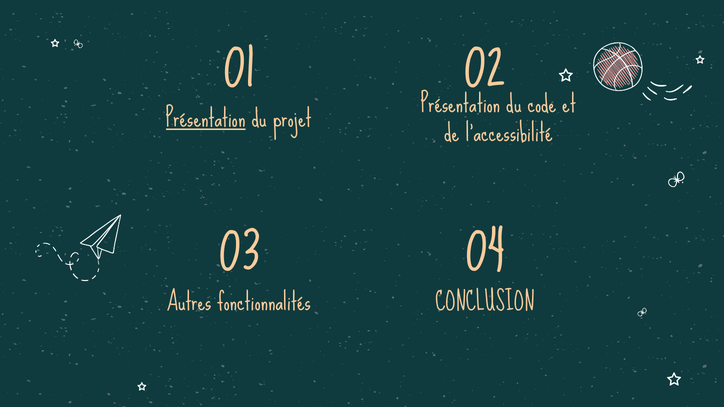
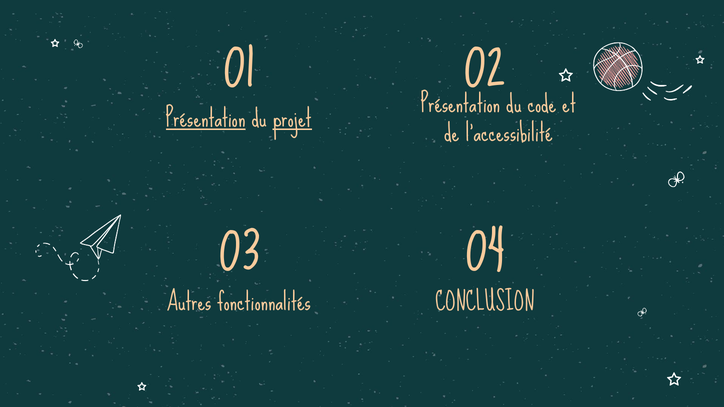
projet underline: none -> present (292, 119)
